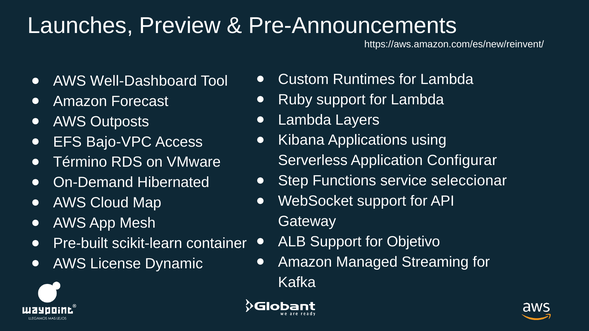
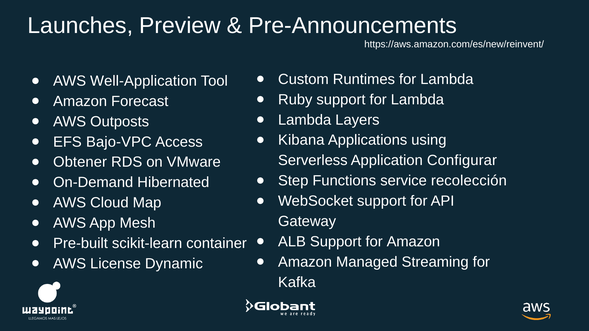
Well-Dashboard: Well-Dashboard -> Well-Application (144, 81)
Término: Término -> Obtener (80, 162)
seleccionar: seleccionar -> recolección (469, 181)
for Objetivo: Objetivo -> Amazon (413, 242)
